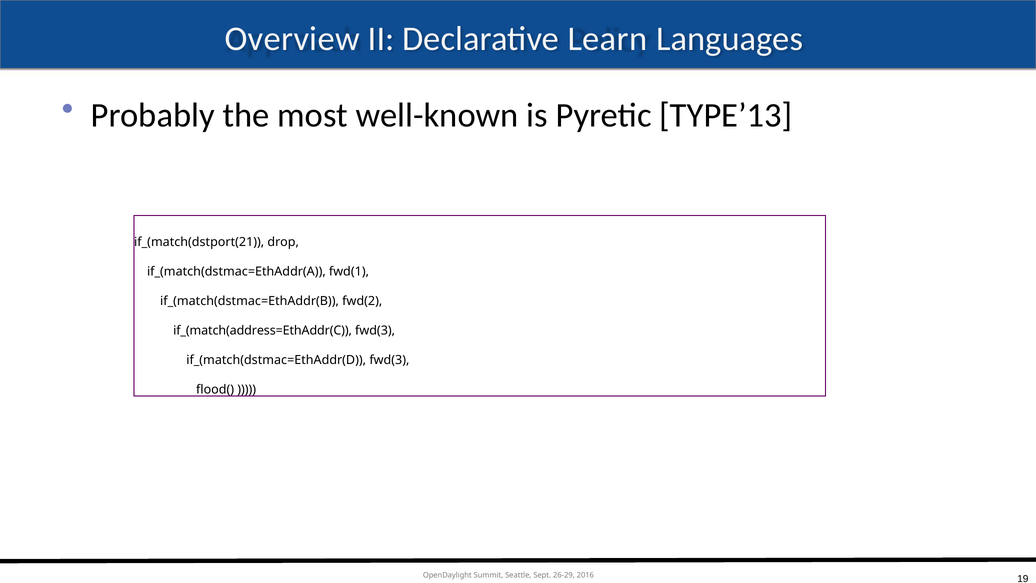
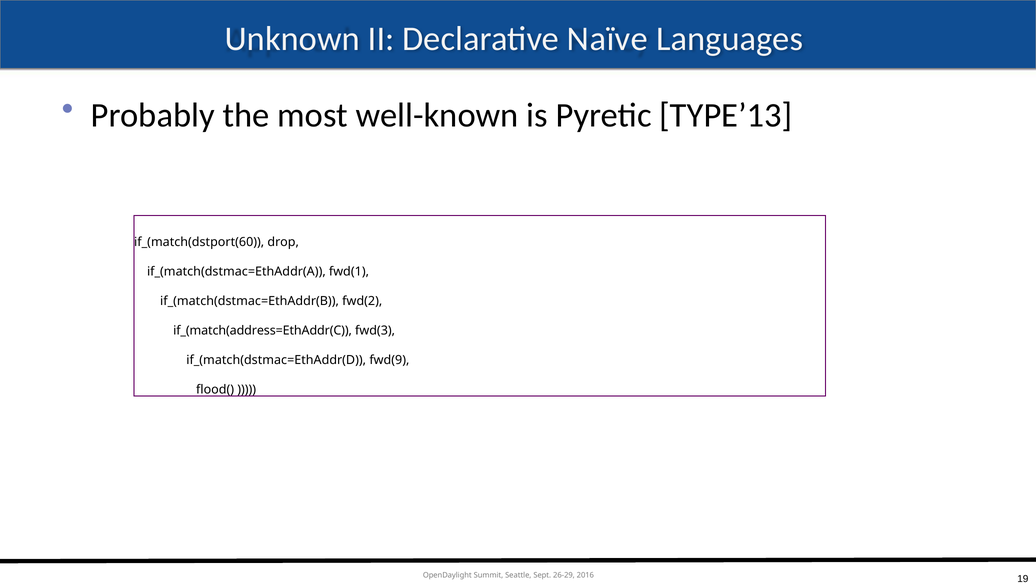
Overview: Overview -> Unknown (292, 39)
Learn: Learn -> Naïve (607, 39)
if_(match(dstport(21: if_(match(dstport(21 -> if_(match(dstport(60 (199, 242)
if_(match(dstmac=EthAddr(D fwd(3: fwd(3 -> fwd(9 (389, 360)
